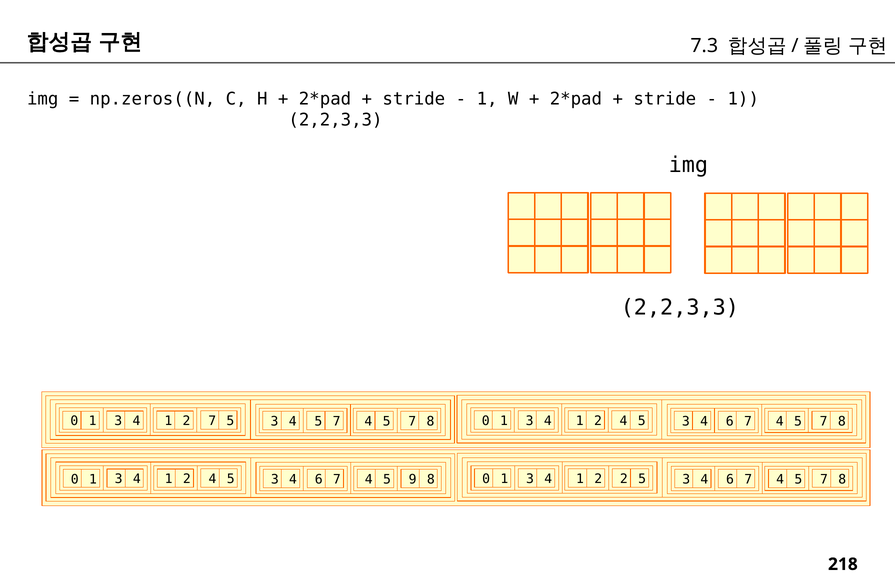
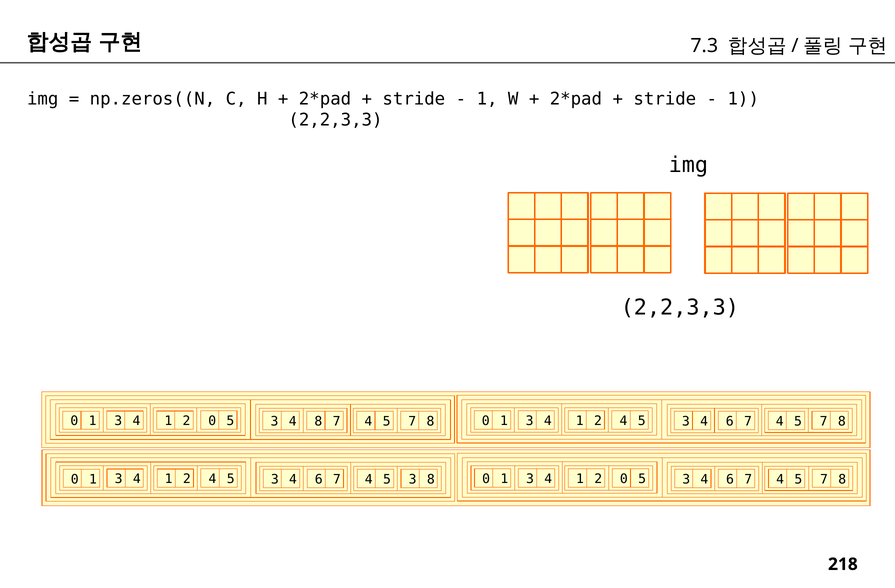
7: 7 -> 0 (212, 421)
3 4 5: 5 -> 8 (318, 421)
2: 2 -> 0 (624, 479)
7 4 5 9: 9 -> 3 (413, 479)
